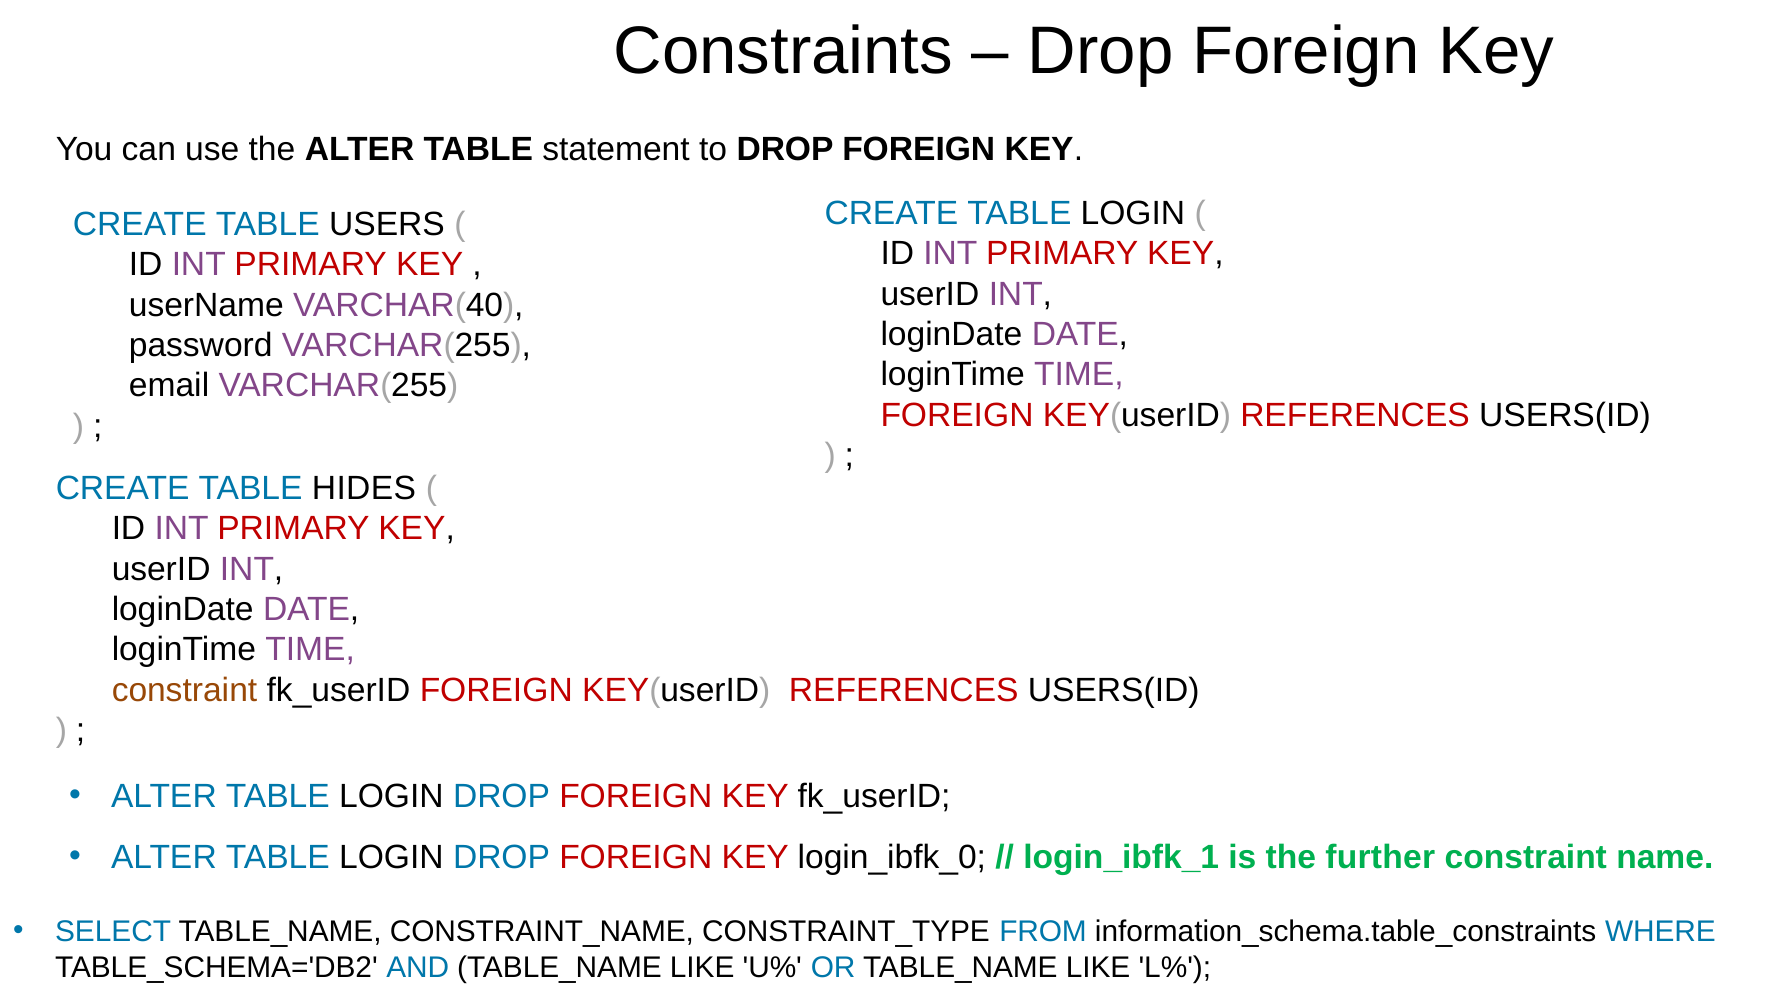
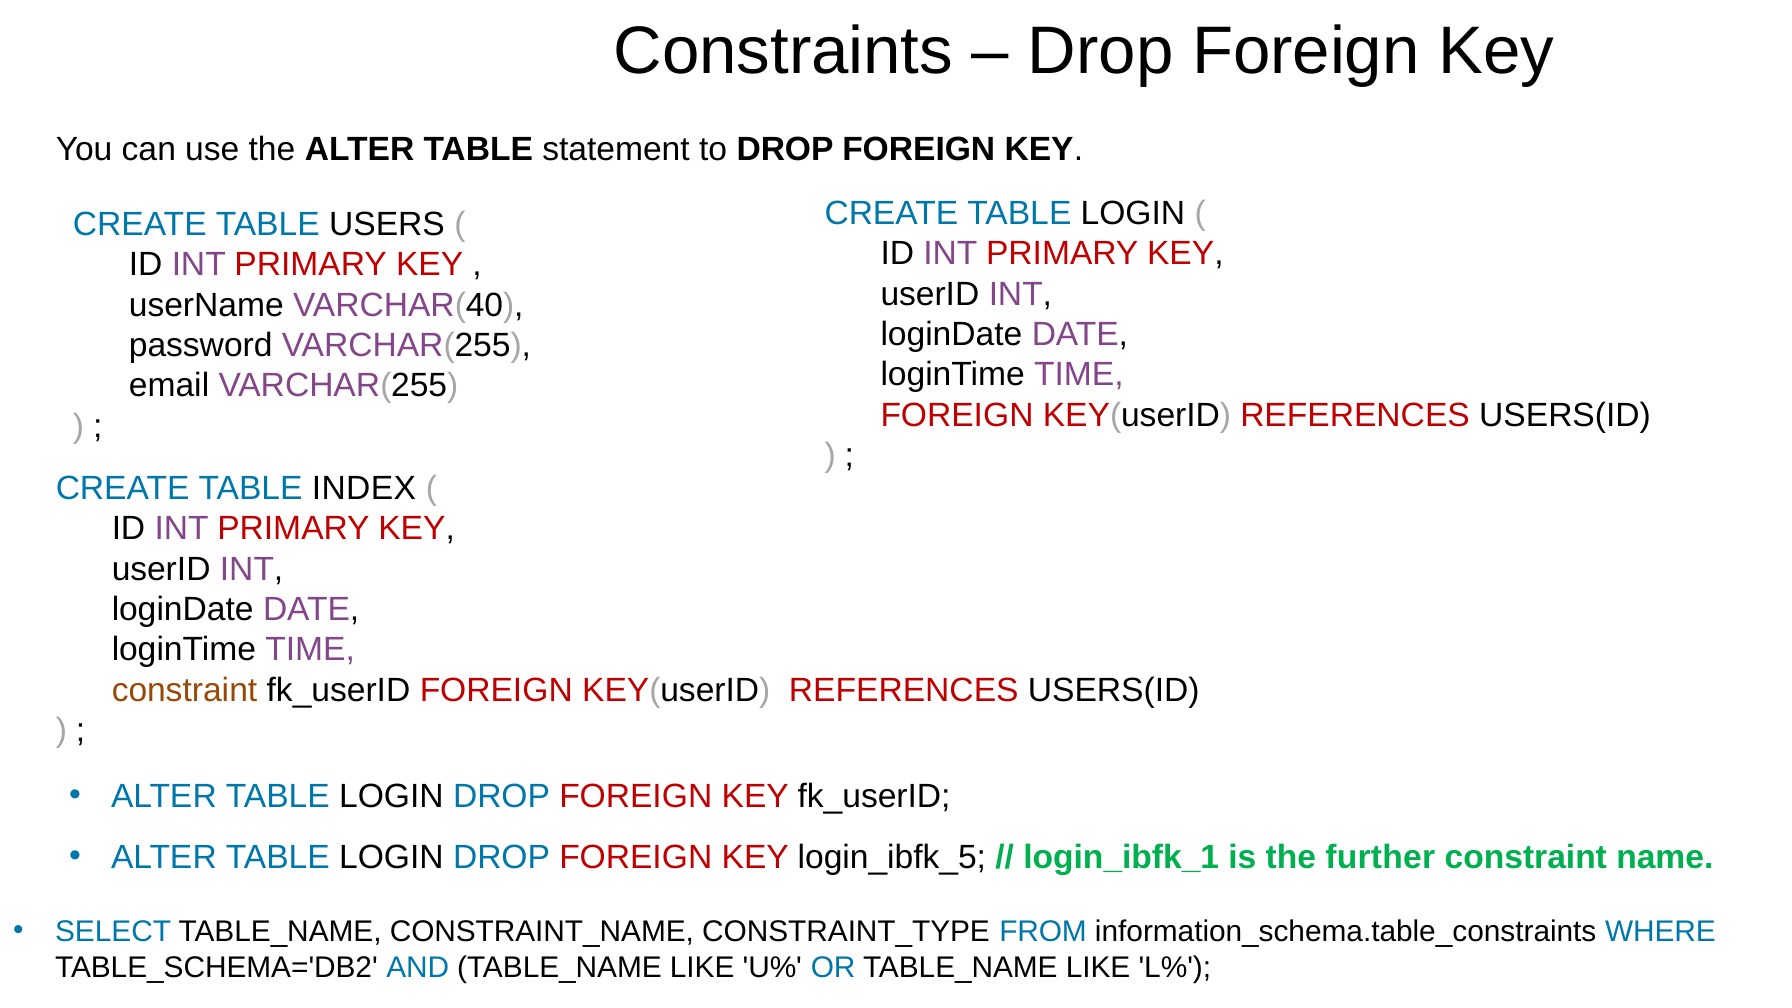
HIDES: HIDES -> INDEX (364, 489)
login_ibfk_0: login_ibfk_0 -> login_ibfk_5 (892, 857)
